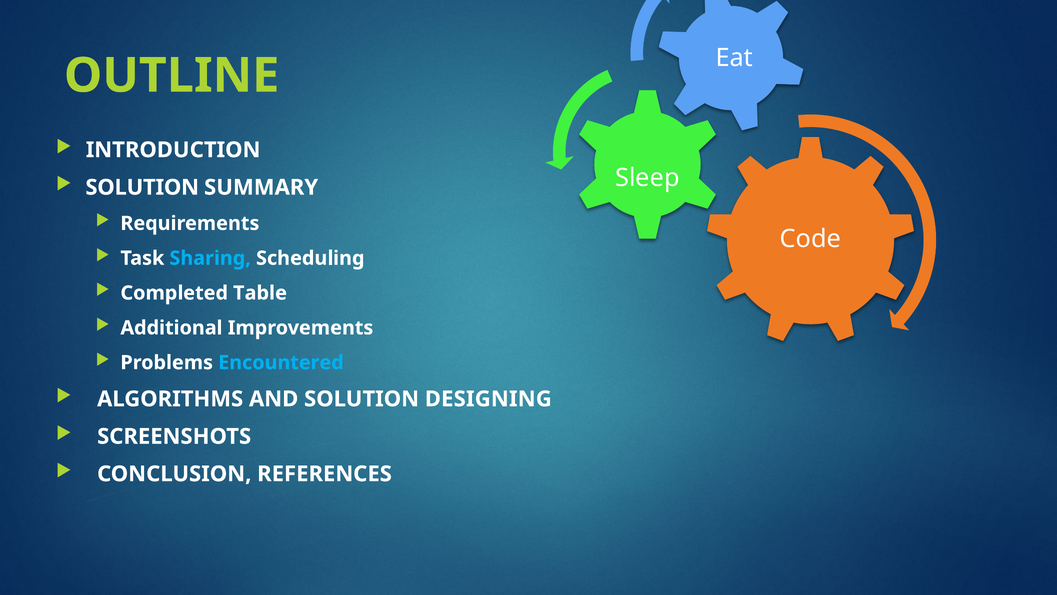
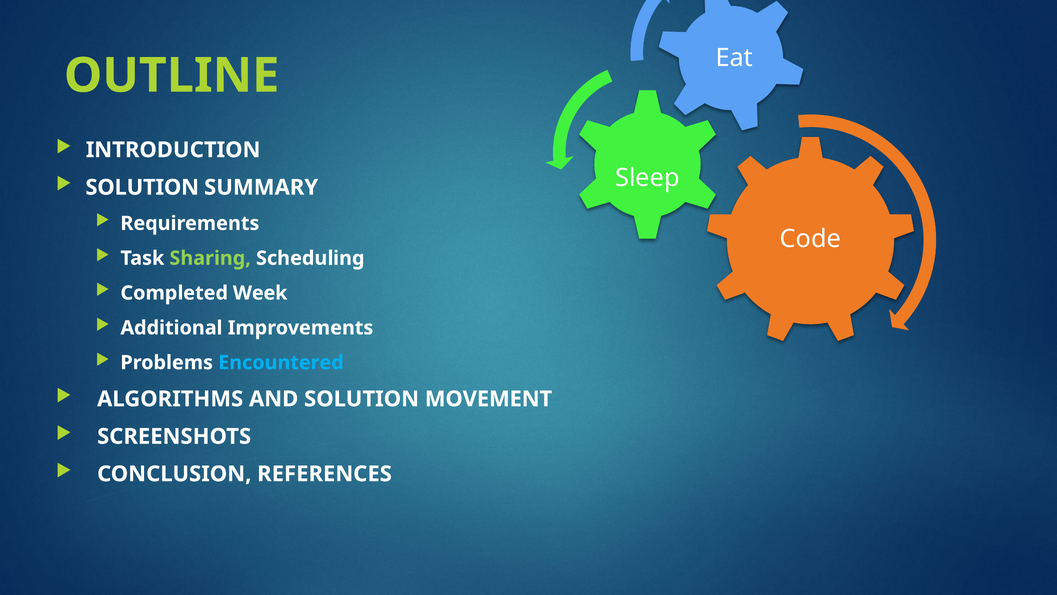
Sharing colour: light blue -> light green (210, 258)
Table: Table -> Week (260, 293)
DESIGNING: DESIGNING -> MOVEMENT (488, 399)
